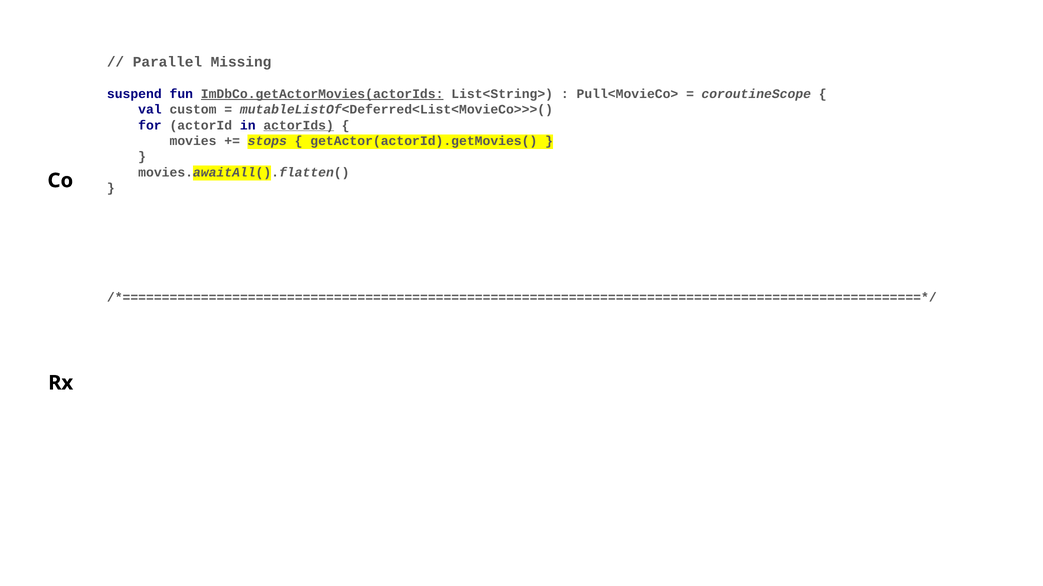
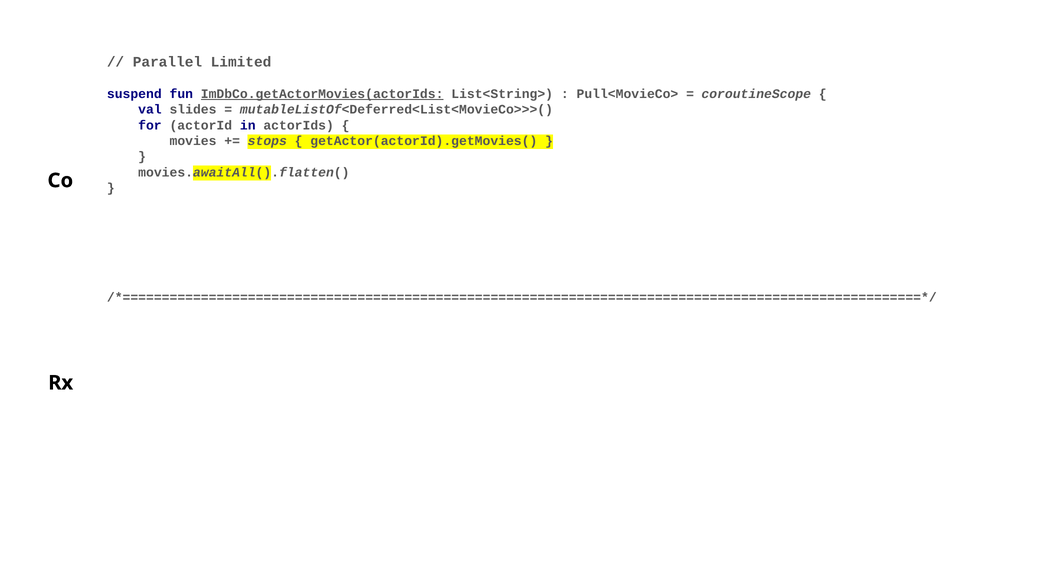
Missing: Missing -> Limited (241, 62)
custom: custom -> slides (193, 110)
actorIds underline: present -> none (299, 125)
